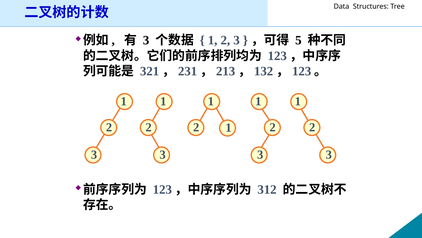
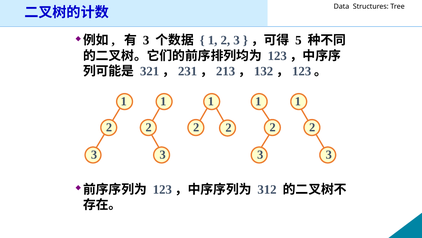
2 1: 1 -> 2 (229, 127)
